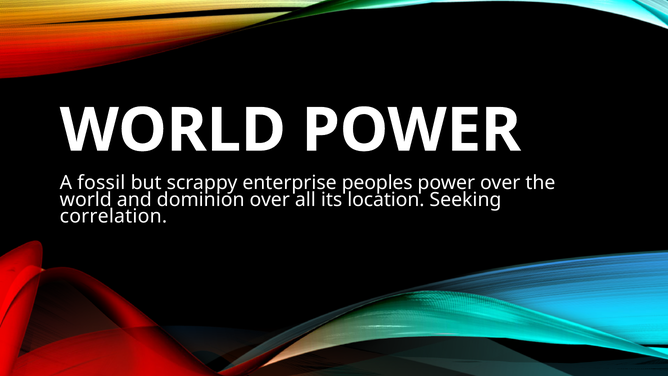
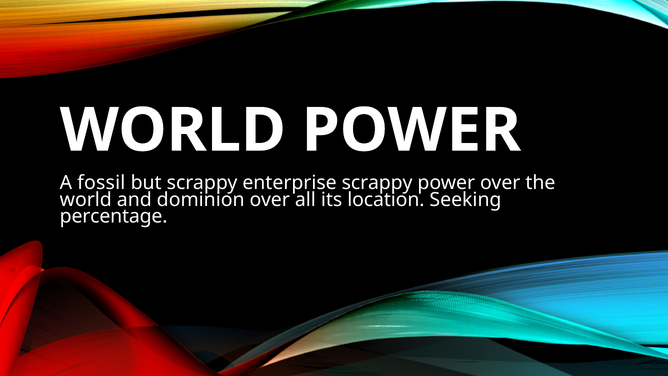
enterprise peoples: peoples -> scrappy (377, 183)
correlation: correlation -> percentage (114, 216)
